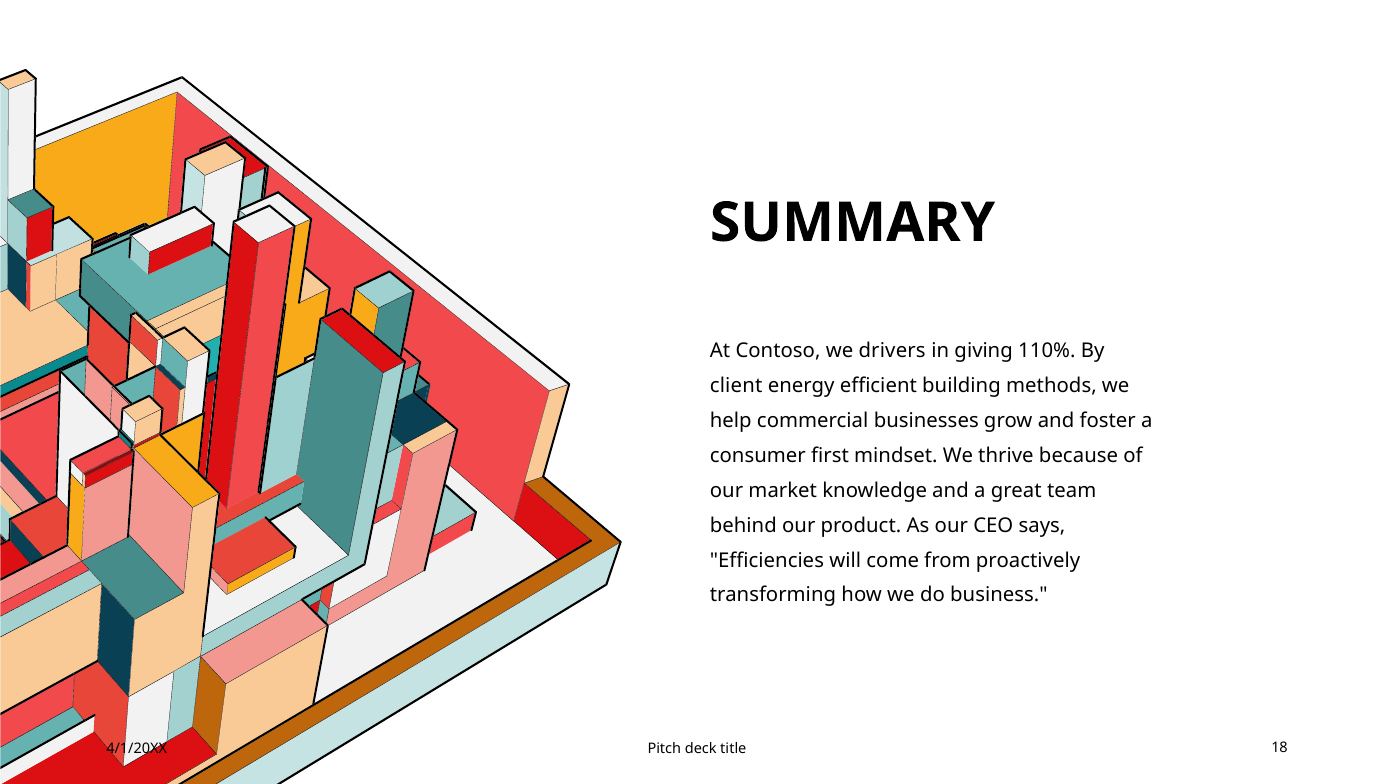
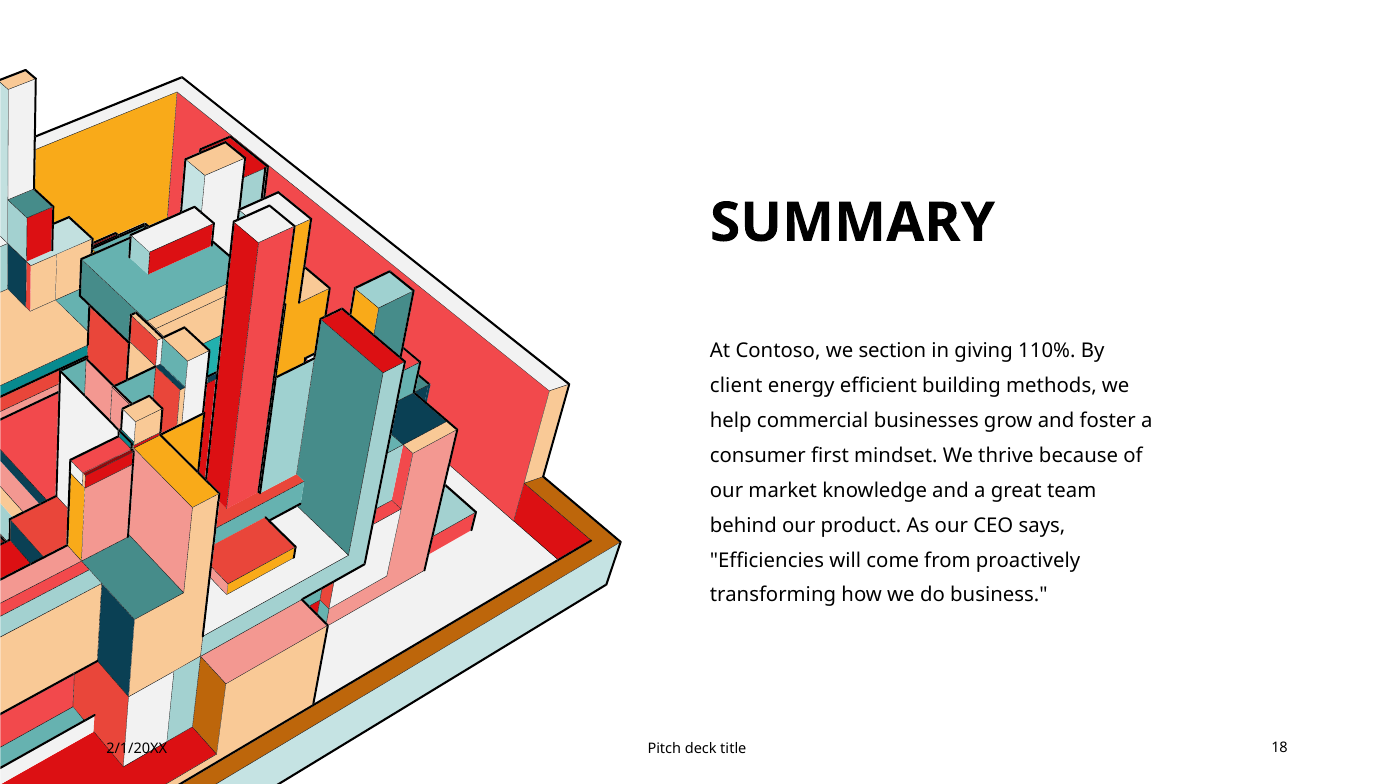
drivers: drivers -> section (892, 351)
4/1/20XX: 4/1/20XX -> 2/1/20XX (137, 749)
